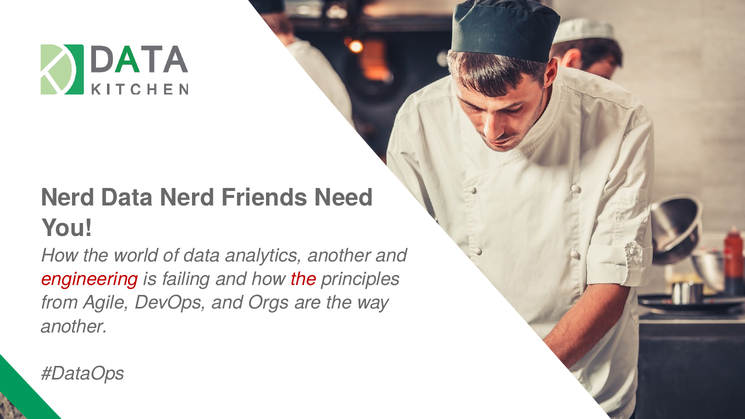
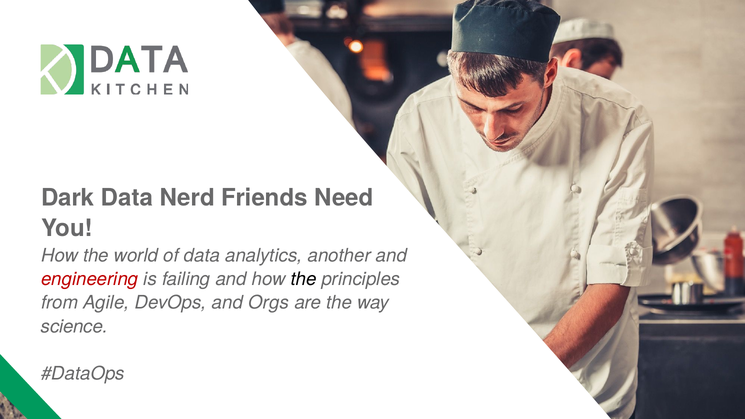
Nerd: Nerd -> Dark (68, 198)
the colour: red -> black (304, 279)
another: another -> science (74, 326)
